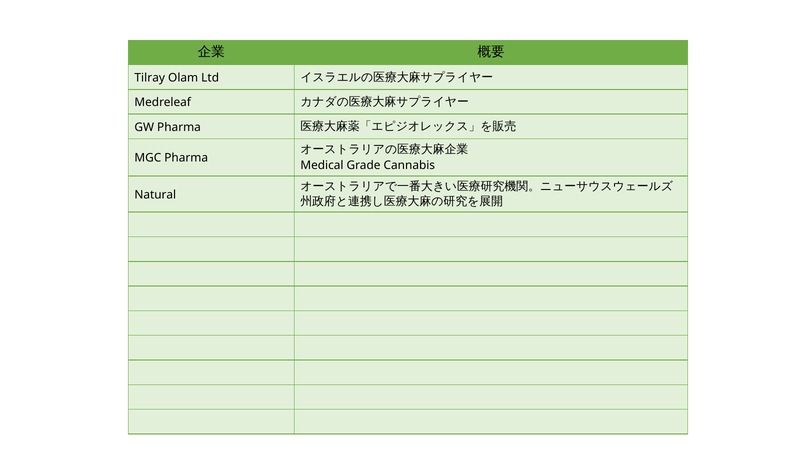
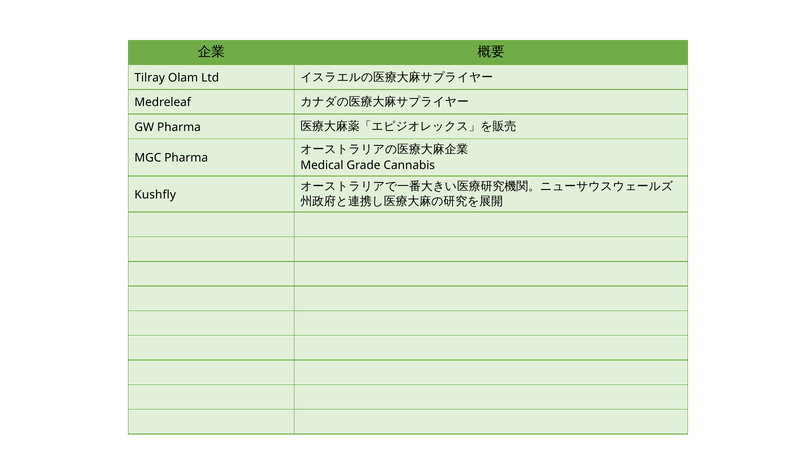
Natural: Natural -> Kushfly (155, 195)
